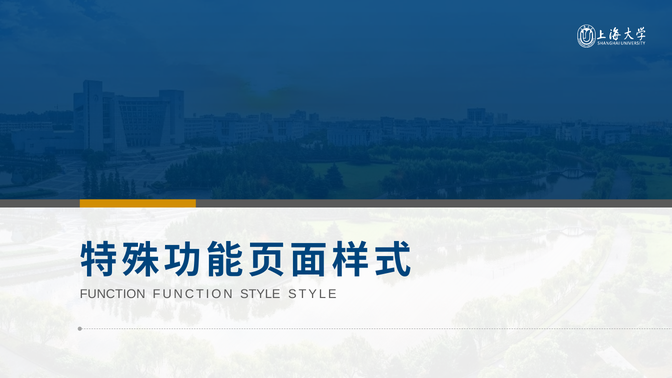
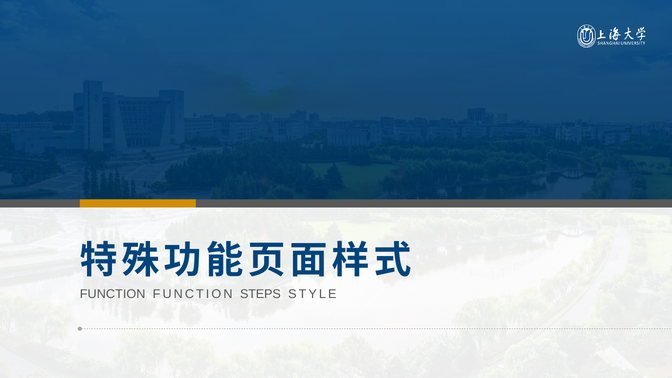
FUNCTION STYLE: STYLE -> STEPS (260, 294)
